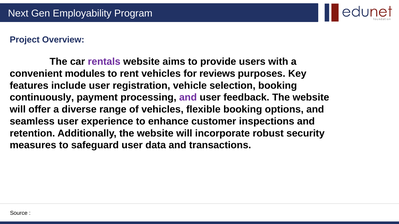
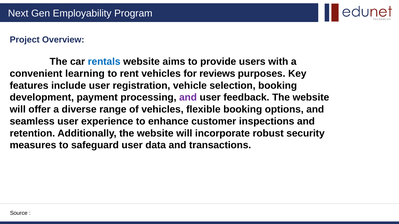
rentals colour: purple -> blue (104, 62)
modules: modules -> learning (85, 74)
continuously: continuously -> development (42, 98)
